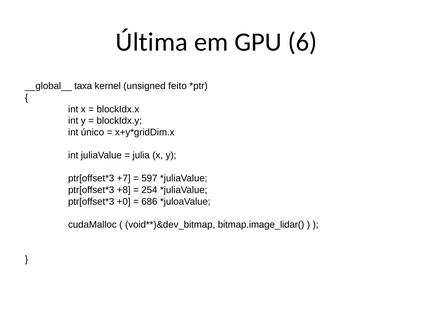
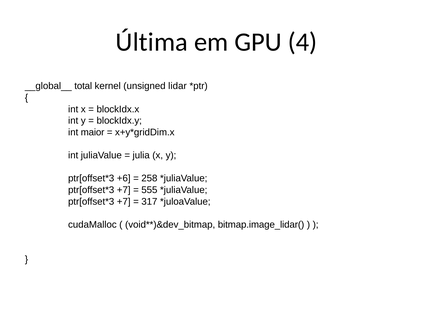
6: 6 -> 4 (302, 42)
taxa: taxa -> total (83, 86)
feito: feito -> lidar (178, 86)
único: único -> maior (93, 132)
+7: +7 -> +6 (124, 178)
597: 597 -> 258 (149, 178)
+8: +8 -> +7 (124, 190)
254: 254 -> 555 (149, 190)
+0: +0 -> +7 (124, 201)
686: 686 -> 317 (149, 201)
